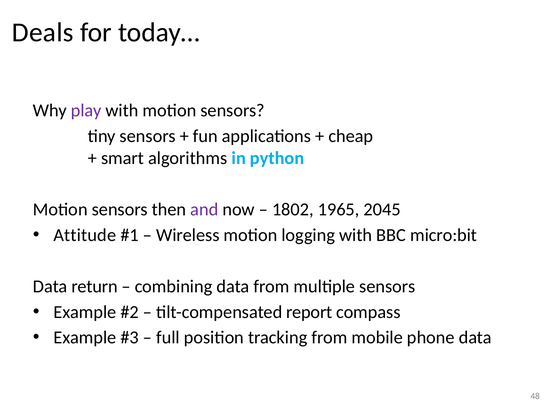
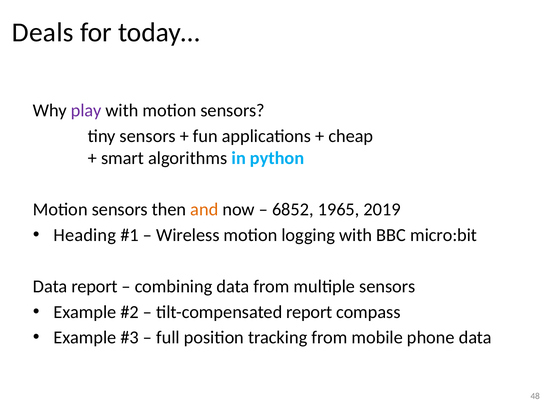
and colour: purple -> orange (204, 209)
1802: 1802 -> 6852 (293, 209)
2045: 2045 -> 2019 (382, 209)
Attitude: Attitude -> Heading (85, 235)
Data return: return -> report (95, 286)
